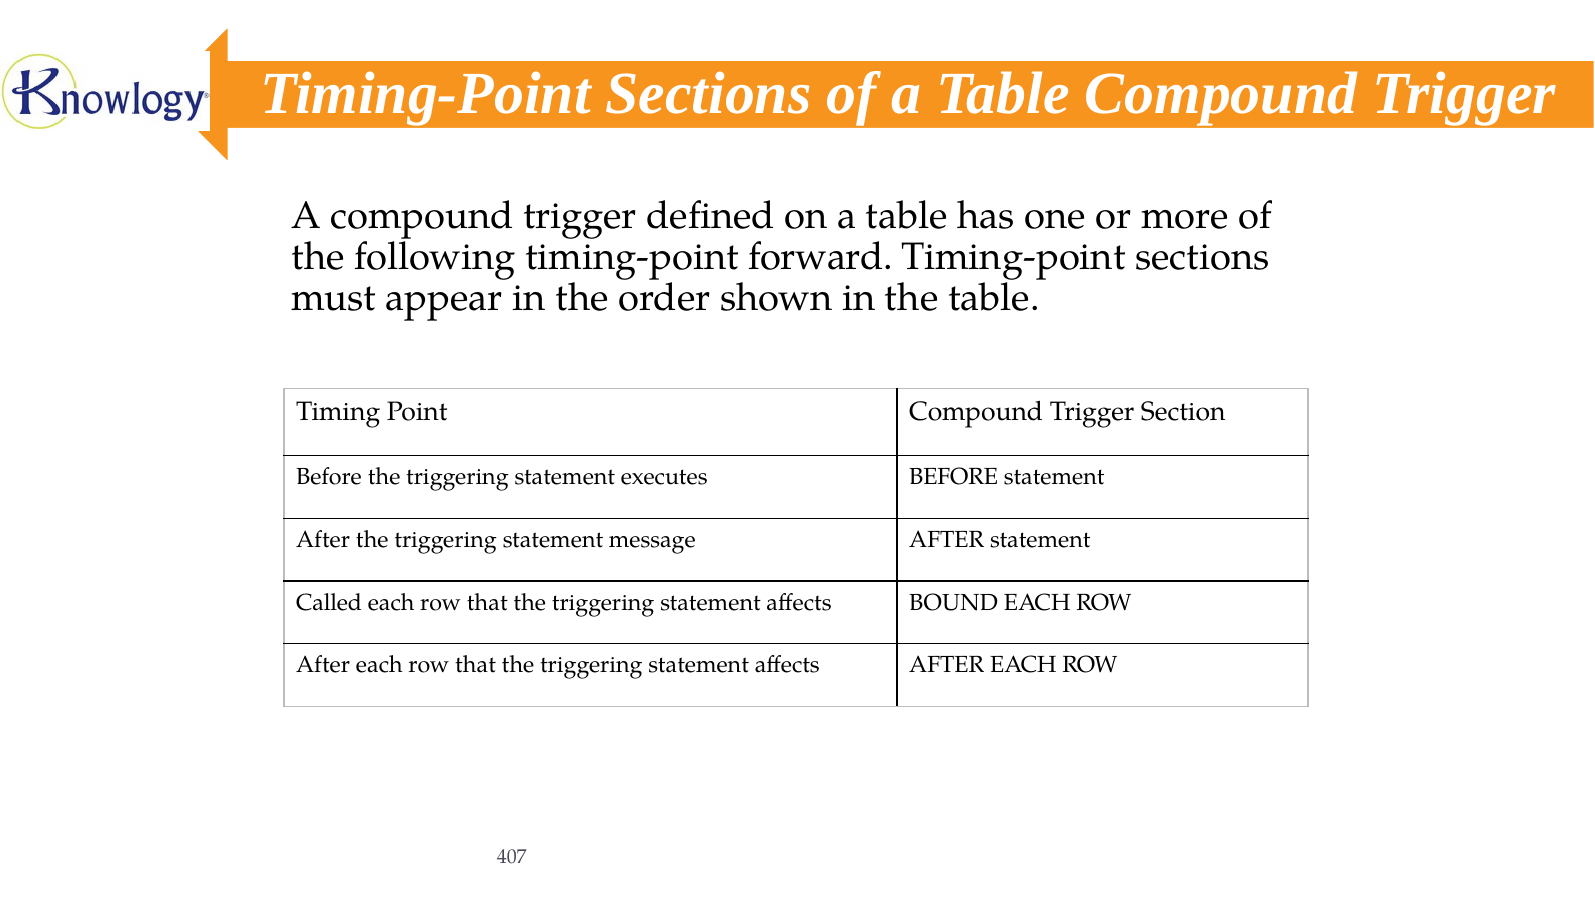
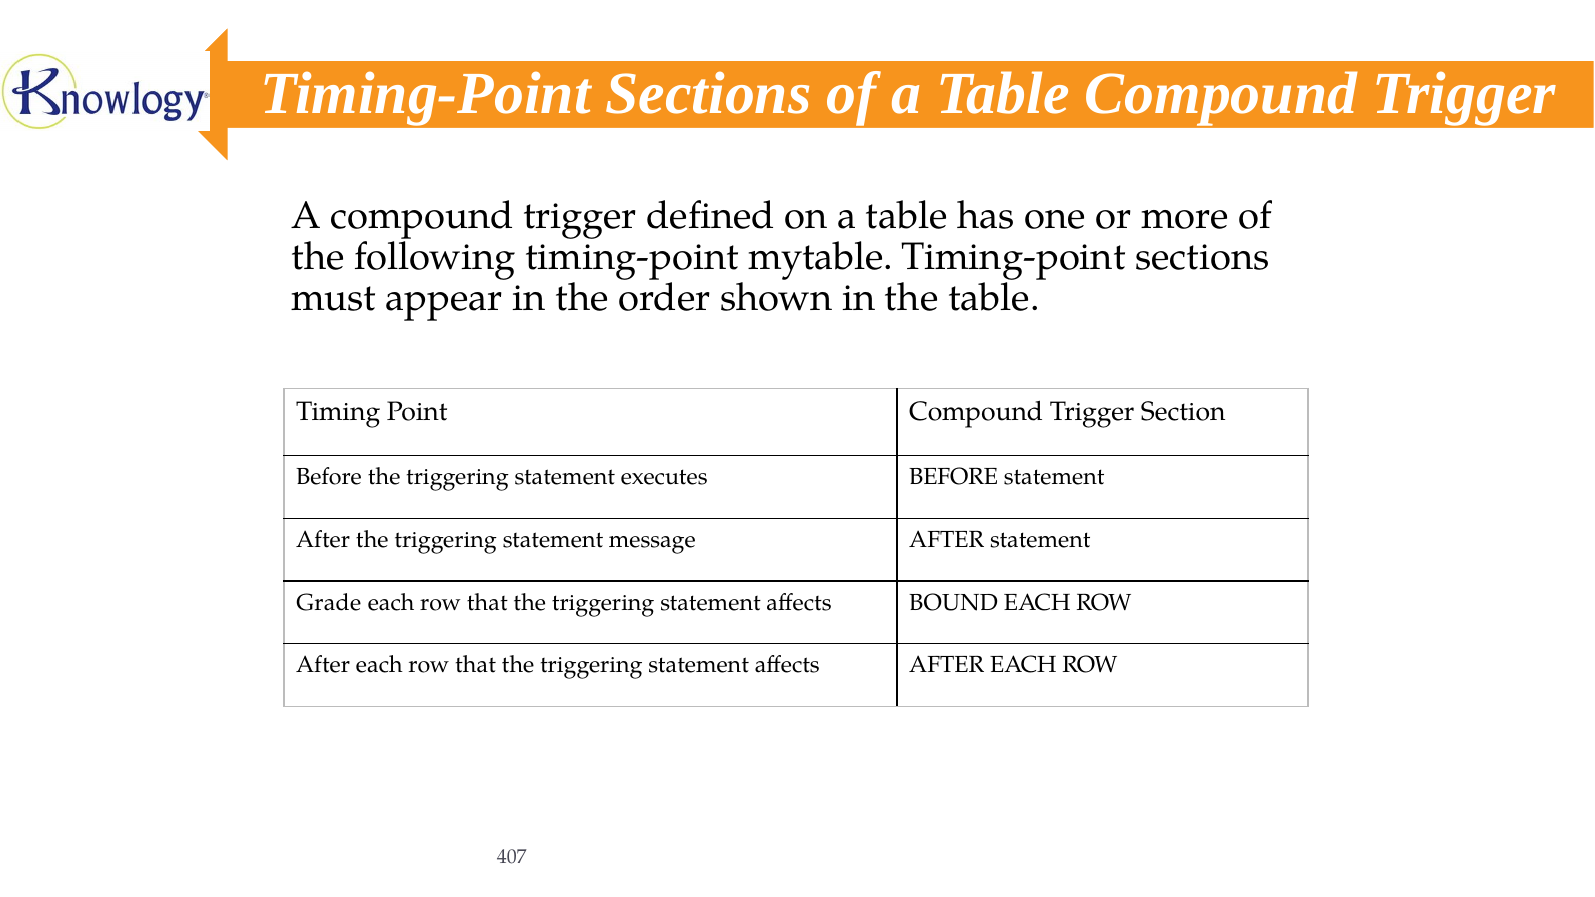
forward: forward -> mytable (821, 257)
Called: Called -> Grade (329, 602)
